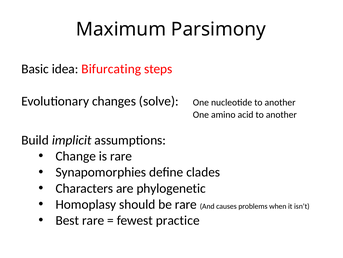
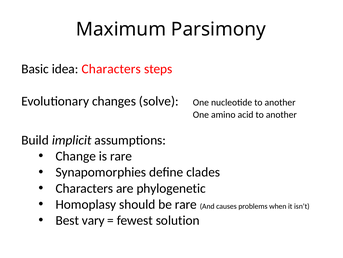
idea Bifurcating: Bifurcating -> Characters (111, 69)
Best rare: rare -> vary (93, 220)
practice: practice -> solution (178, 220)
